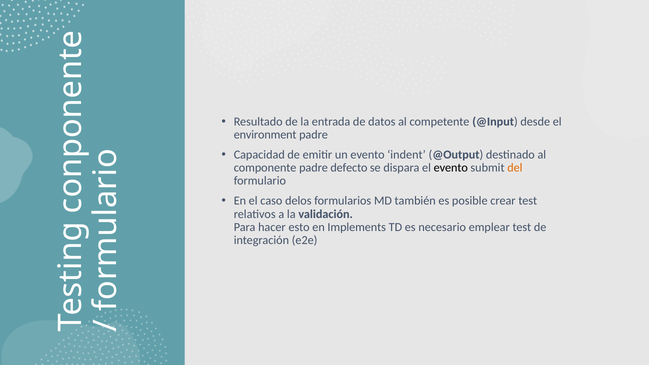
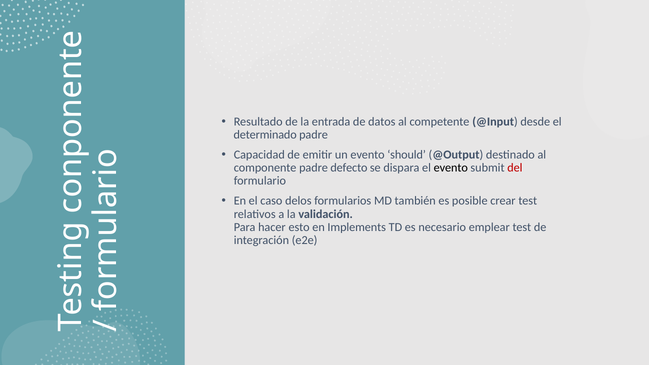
environment: environment -> determinado (265, 135)
indent: indent -> should (407, 155)
del colour: orange -> red (515, 168)
